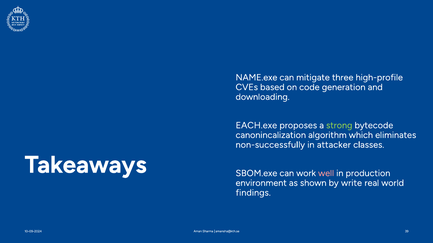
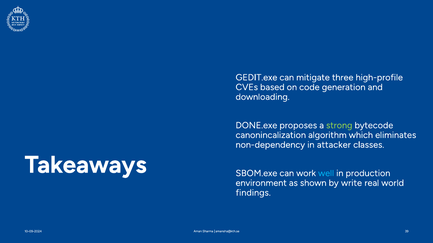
NAME.exe: NAME.exe -> GEDIT.exe (256, 78)
EACH.exe: EACH.exe -> DONE.exe (256, 126)
non-successfully: non-successfully -> non-dependency (270, 145)
well colour: pink -> light blue (326, 174)
